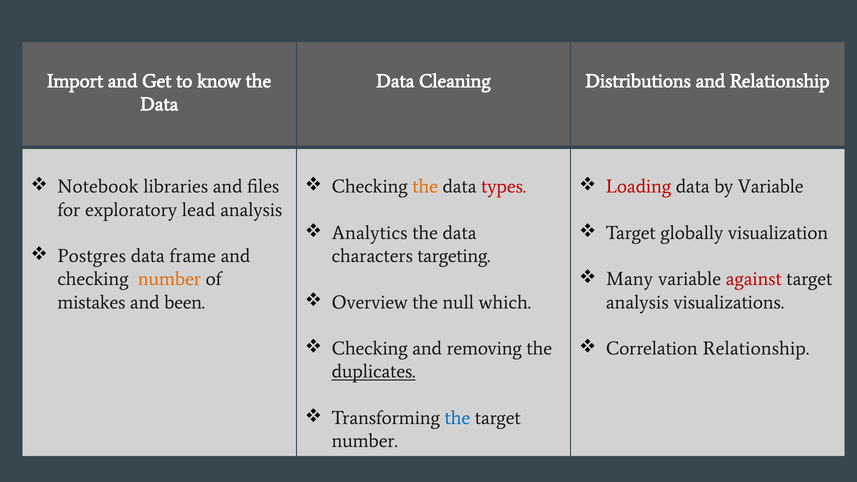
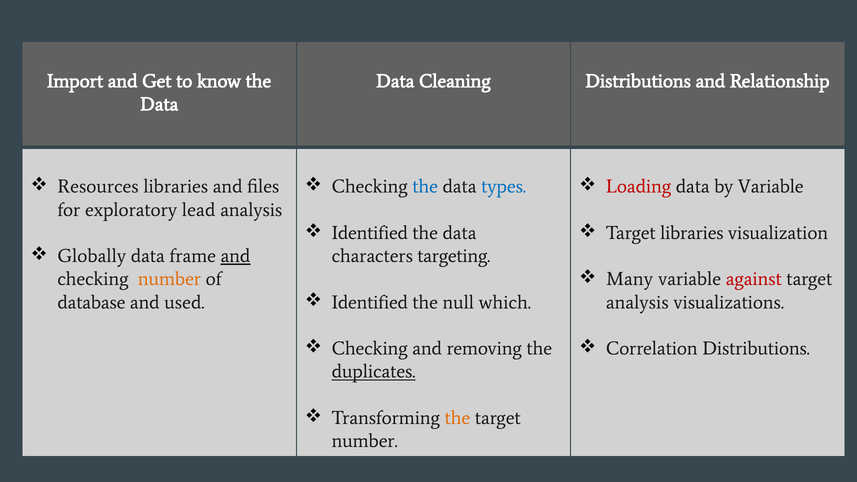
Notebook: Notebook -> Resources (98, 187)
the colour: orange -> blue (425, 187)
types colour: red -> blue (504, 187)
Analytics: Analytics -> Identified (370, 233)
Target globally: globally -> libraries (692, 233)
Postgres: Postgres -> Globally (92, 256)
and underline: none -> present (235, 256)
Overview: Overview -> Identified (370, 302)
mistakes: mistakes -> database (91, 302)
been: been -> used (184, 302)
Correlation Relationship: Relationship -> Distributions (756, 349)
the colour: blue -> orange (457, 418)
